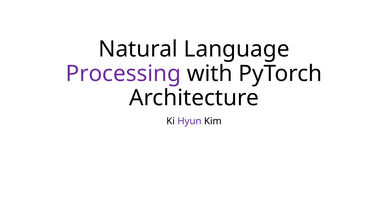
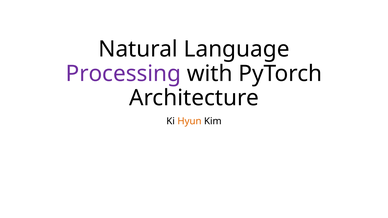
Hyun colour: purple -> orange (189, 121)
